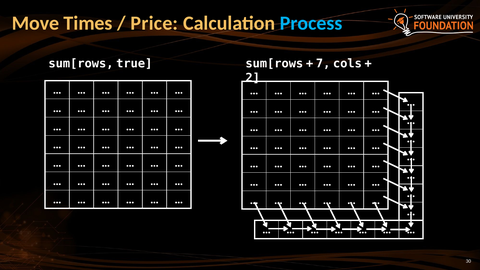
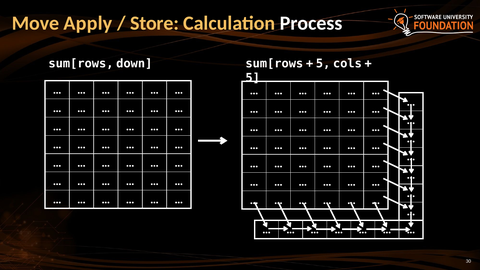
Times: Times -> Apply (88, 23)
Price: Price -> Store (155, 23)
Process colour: light blue -> white (311, 23)
true: true -> down (134, 64)
7: 7 -> 5 (323, 64)
2: 2 -> 5 (253, 78)
